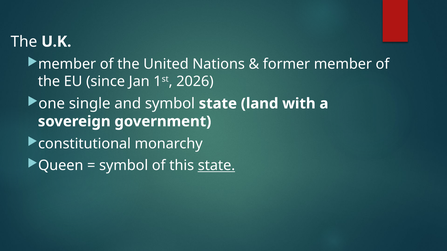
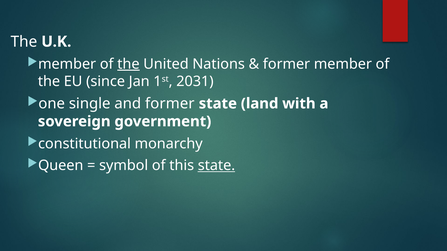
the underline: none -> present (128, 64)
2026: 2026 -> 2031 (195, 81)
and symbol: symbol -> former (170, 104)
